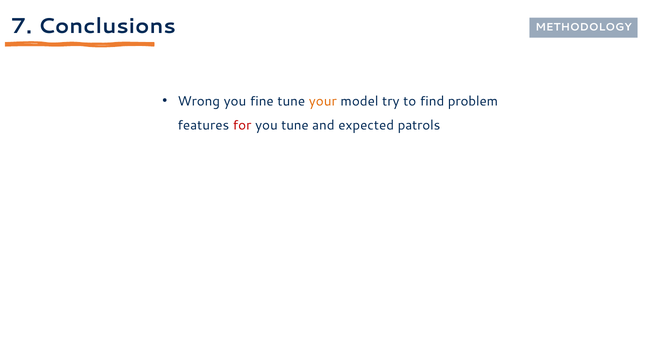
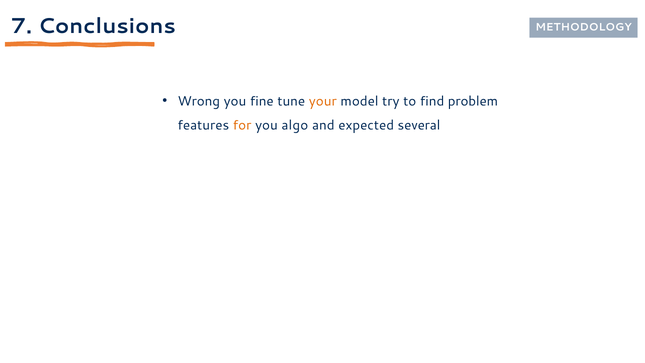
for colour: red -> orange (242, 125)
you tune: tune -> algo (295, 125)
patrols: patrols -> several (419, 125)
